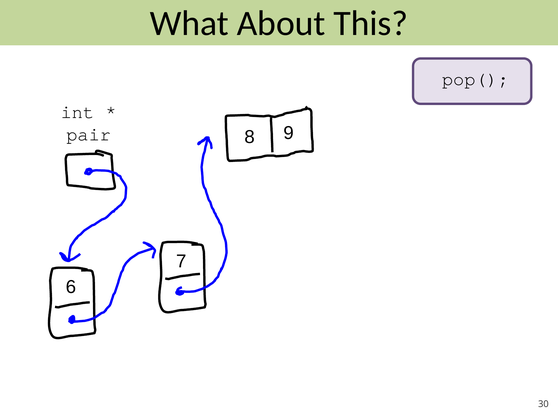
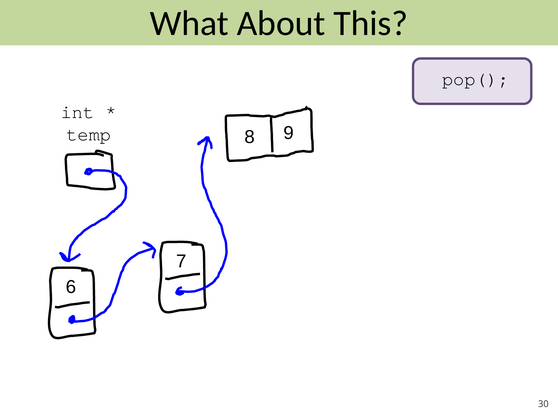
pair: pair -> temp (89, 134)
